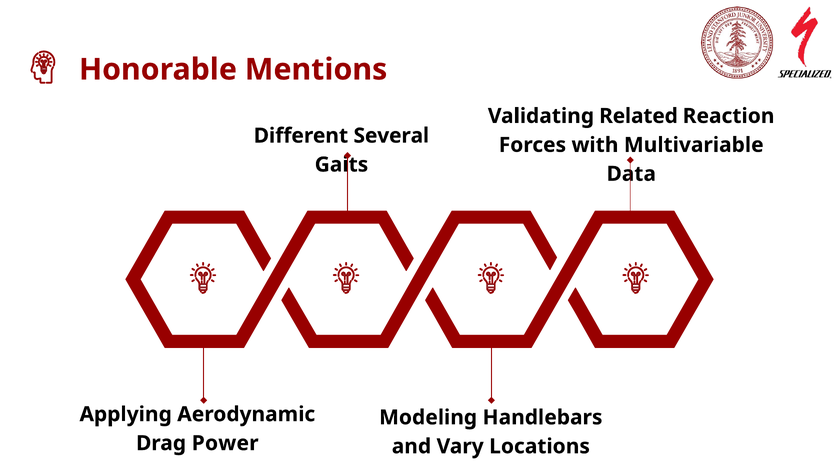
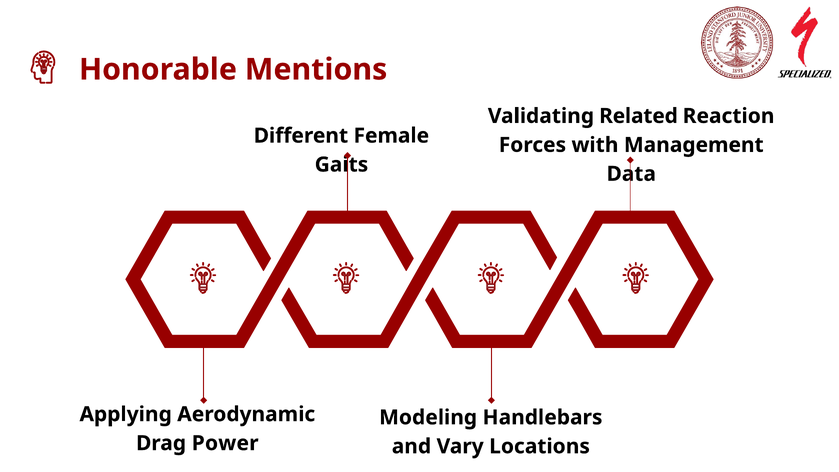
Several: Several -> Female (391, 136)
Multivariable: Multivariable -> Management (694, 145)
